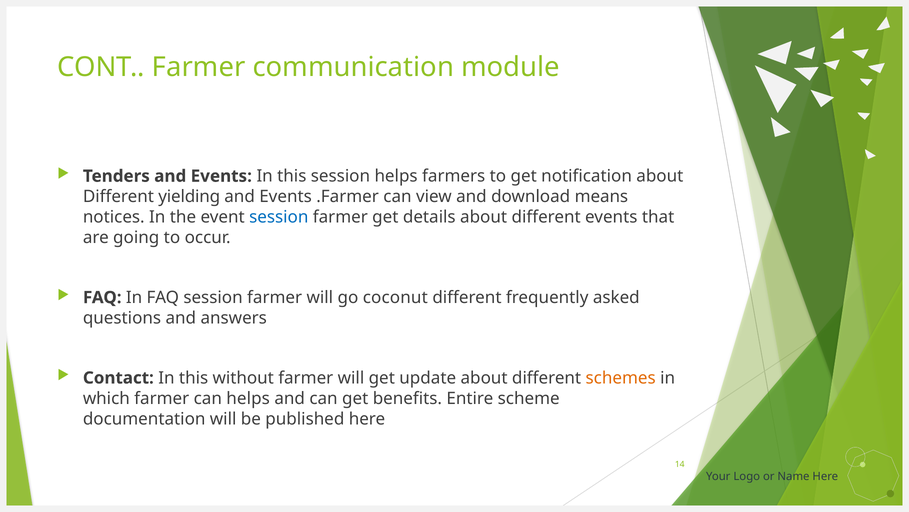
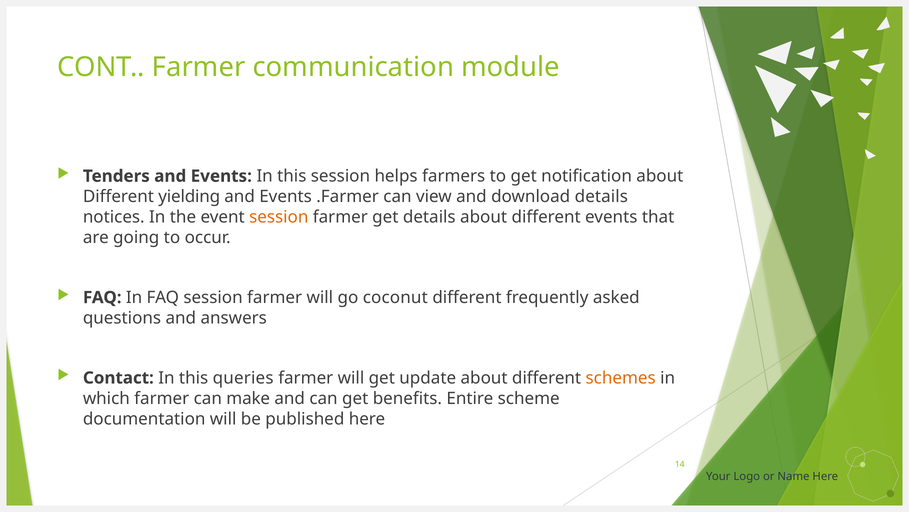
download means: means -> details (601, 196)
session colour: blue -> orange (279, 217)
without: without -> queries (243, 377)
can helps: helps -> make (248, 398)
